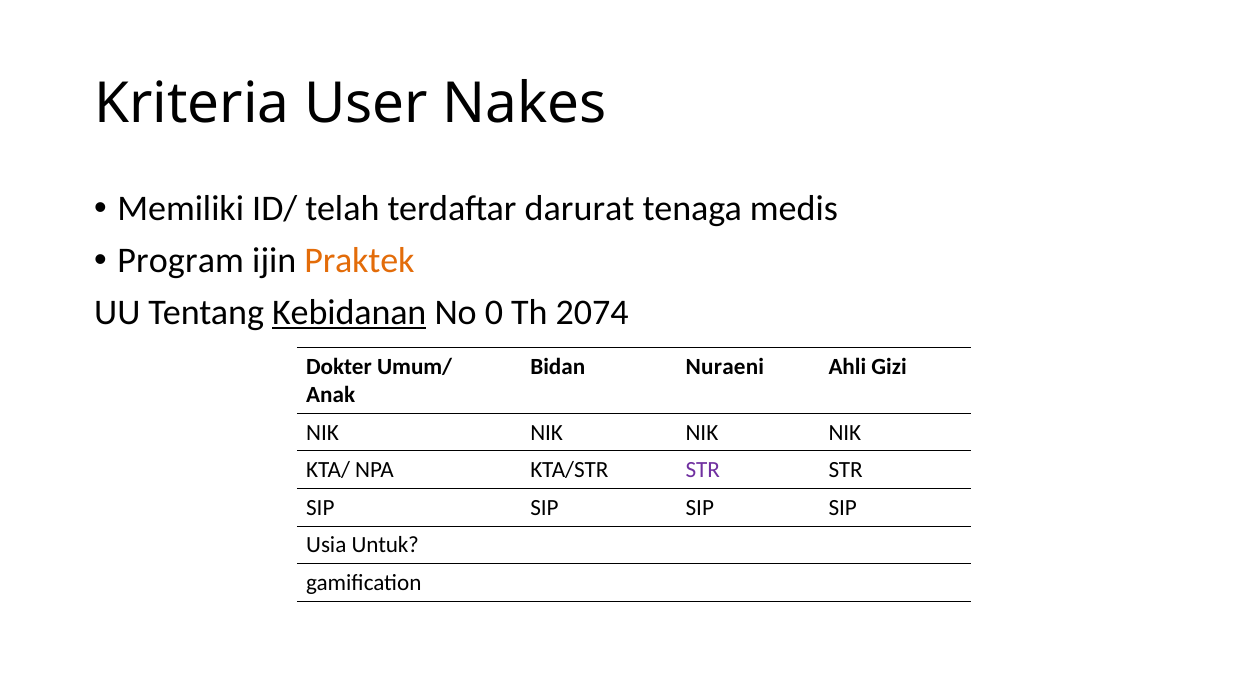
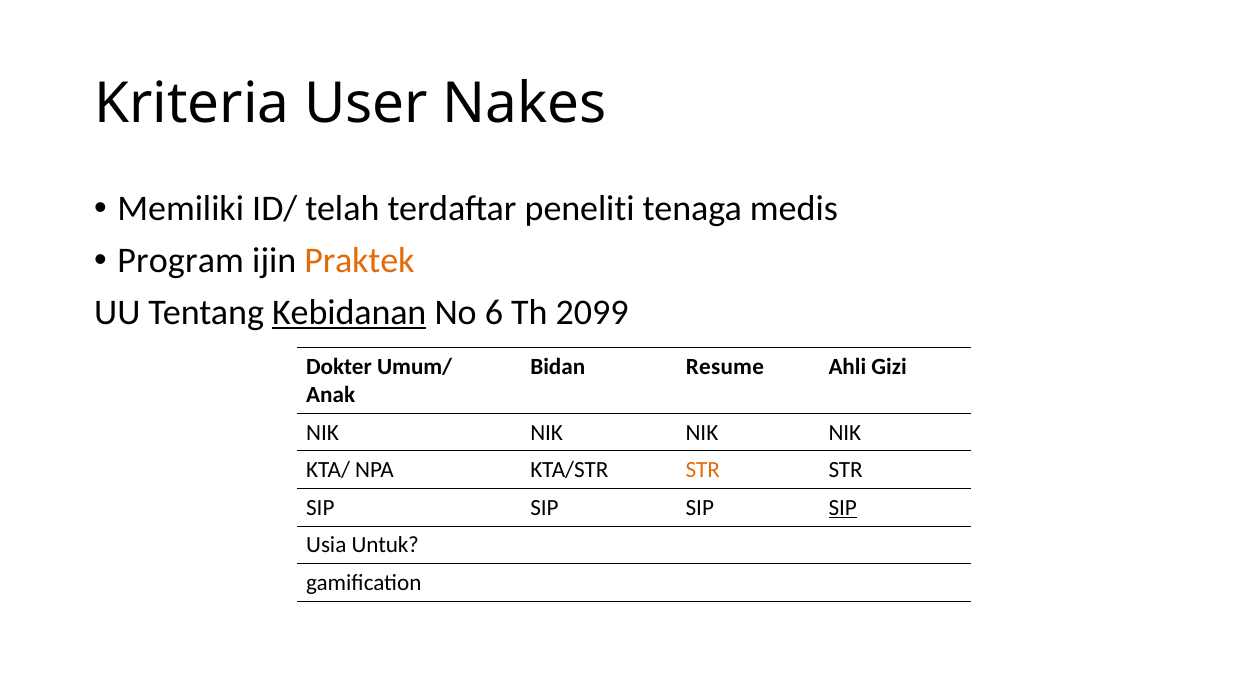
darurat: darurat -> peneliti (580, 209)
0: 0 -> 6 (494, 313)
2074: 2074 -> 2099 (592, 313)
Nuraeni: Nuraeni -> Resume (725, 367)
STR colour: purple -> orange (703, 470)
SIP underline: none -> present (843, 508)
